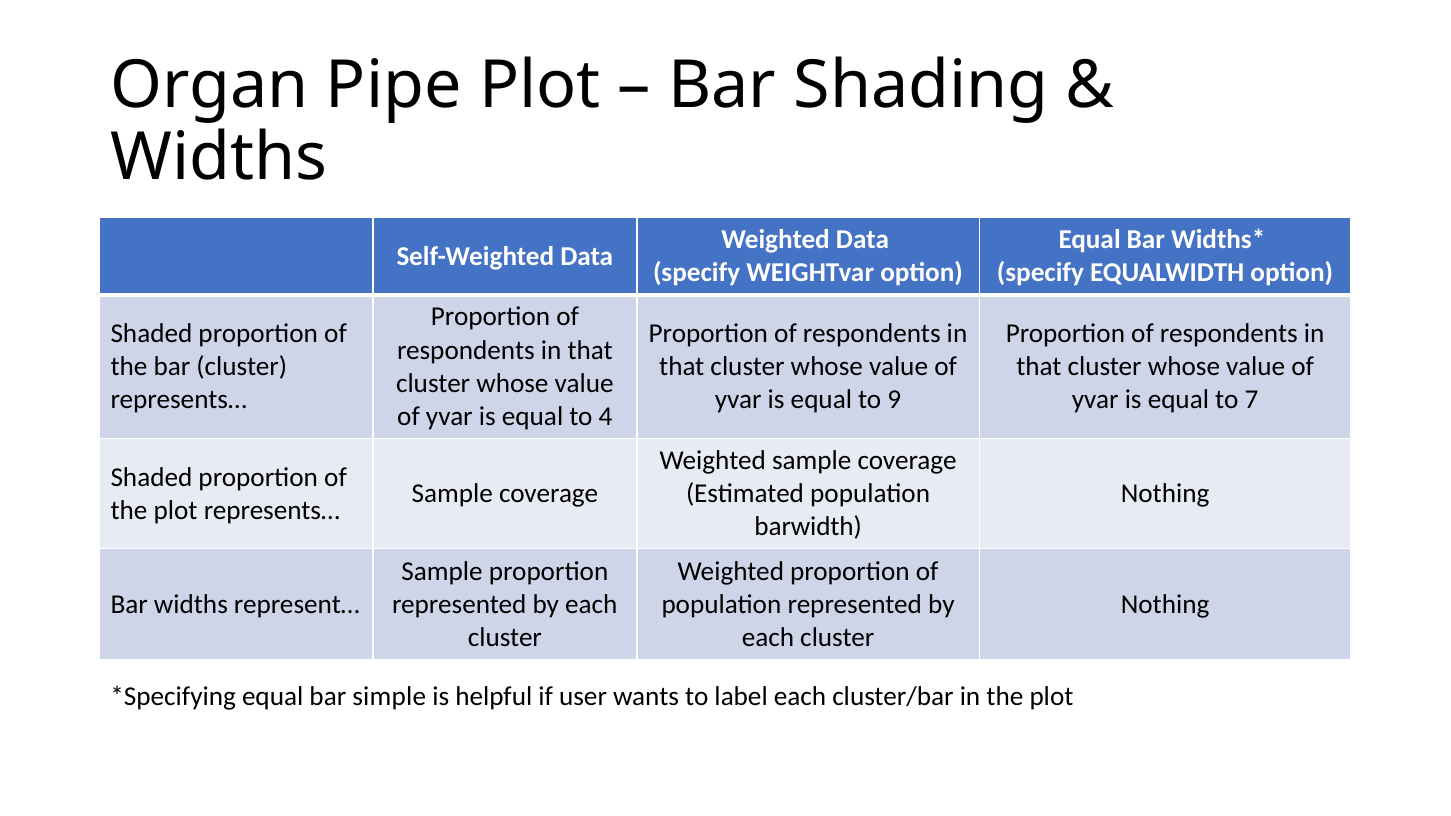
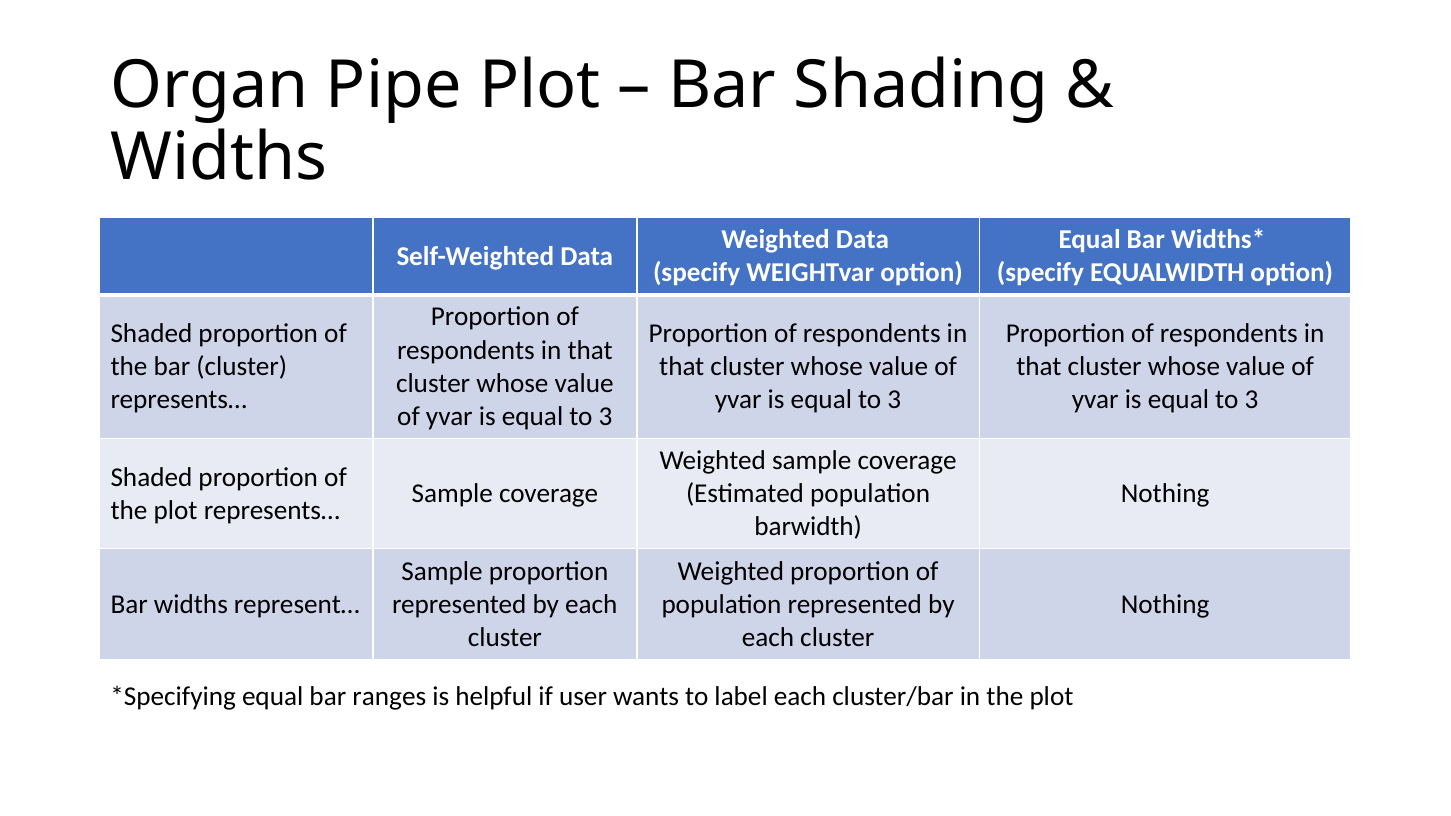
9: 9 -> 3 (894, 400)
7: 7 -> 3 (1251, 400)
4: 4 -> 3 (606, 417)
simple: simple -> ranges (389, 697)
